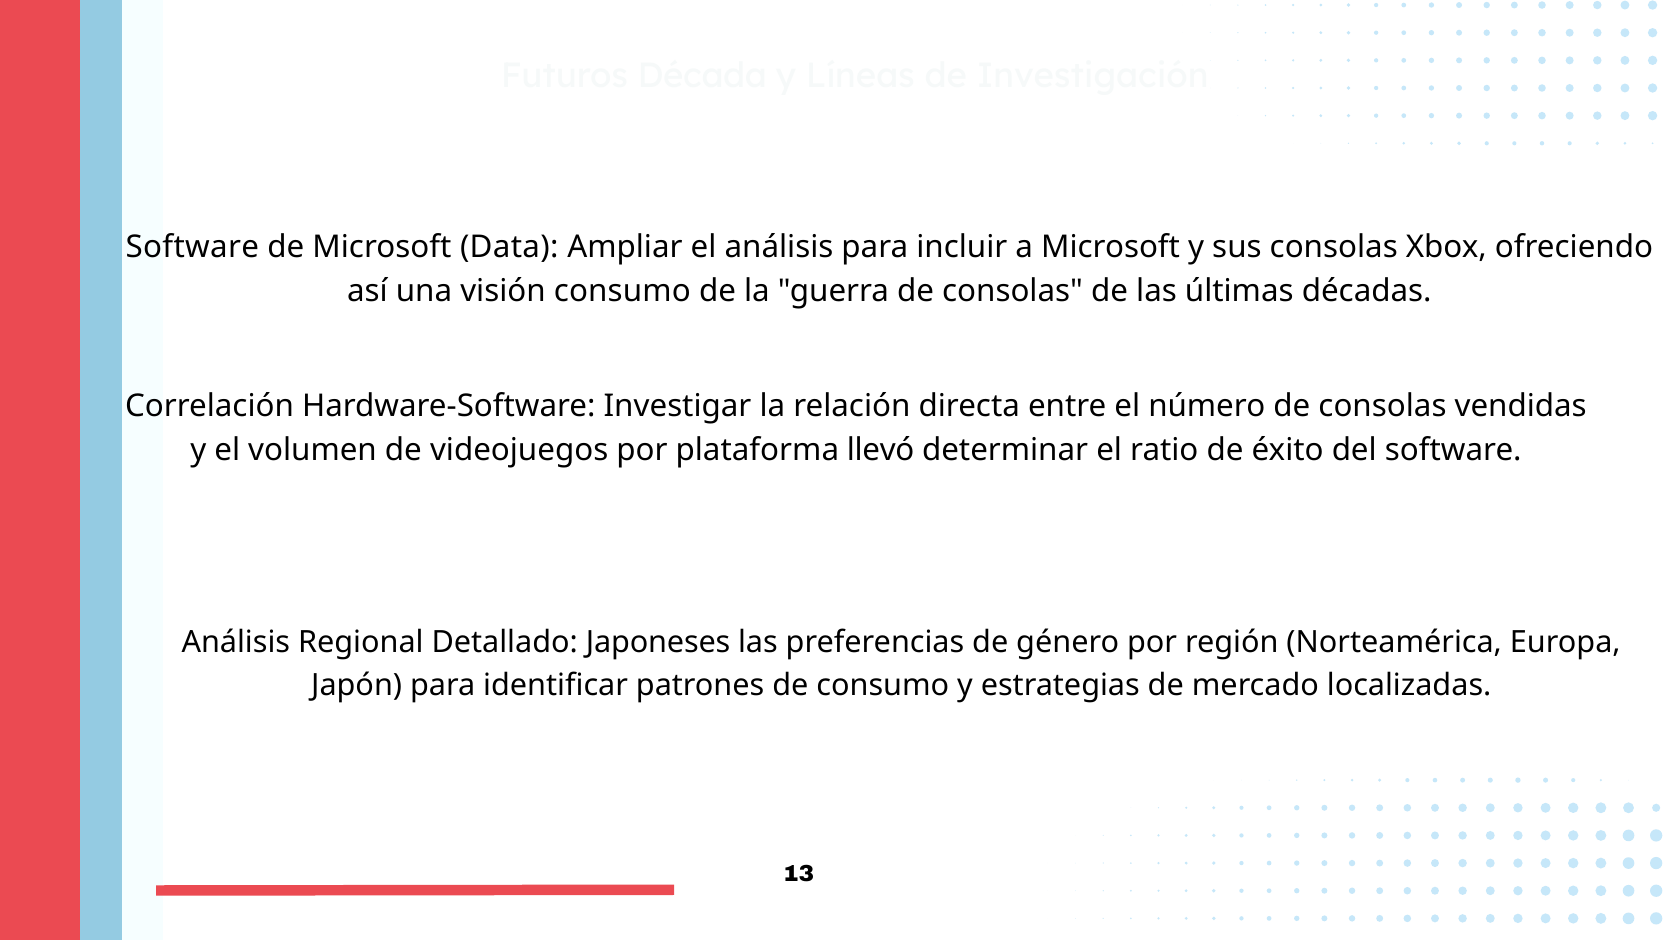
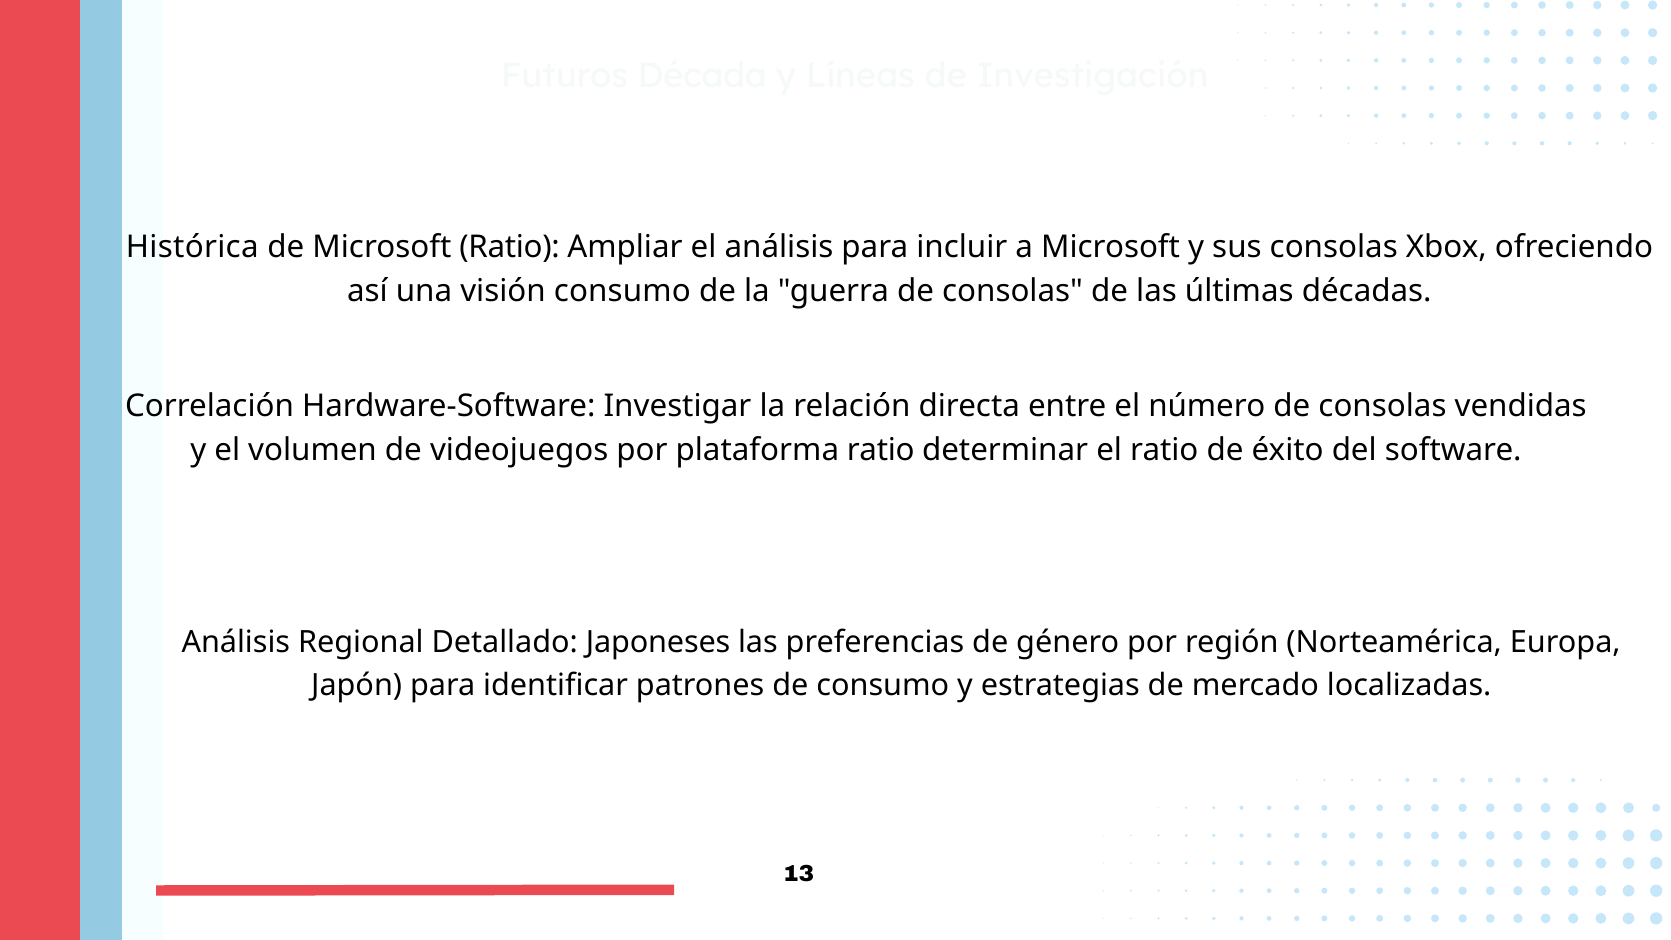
Software: Software -> Histórica (192, 247)
Microsoft Data: Data -> Ratio (510, 247)
plataforma llevó: llevó -> ratio (881, 450)
